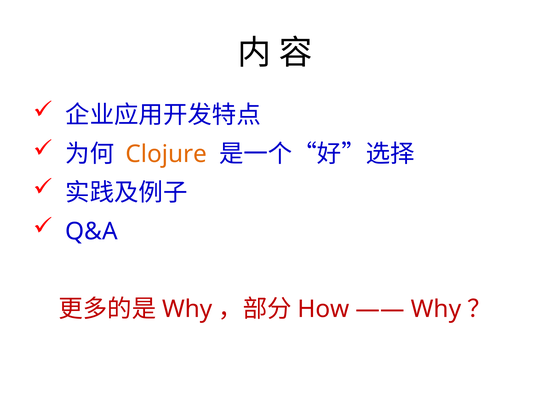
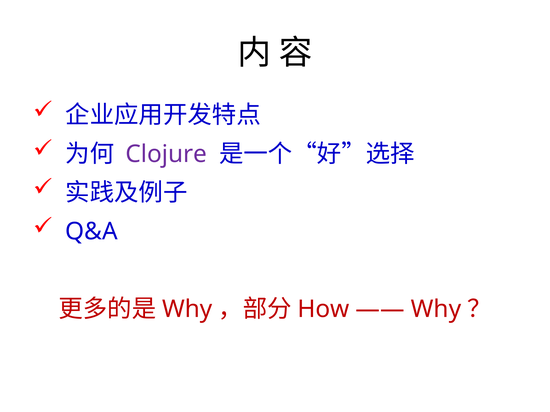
Clojure colour: orange -> purple (166, 154)
